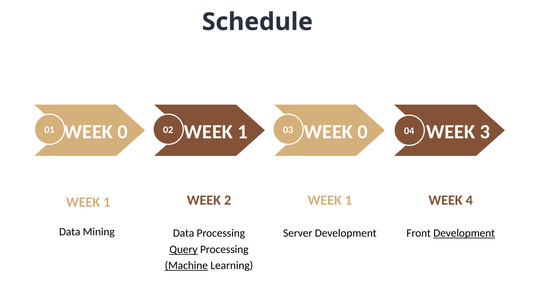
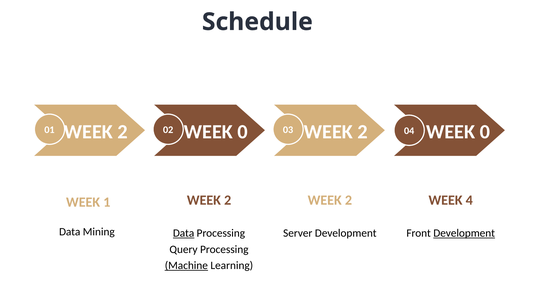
0: 0 -> 2 (123, 132)
01 WEEK 1: 1 -> 0 (243, 132)
02 WEEK 0: 0 -> 2 (363, 132)
03 WEEK 3: 3 -> 0 (485, 132)
1: 1 -> 2 (348, 200)
Data underline: none -> present (184, 233)
Query underline: present -> none (184, 250)
